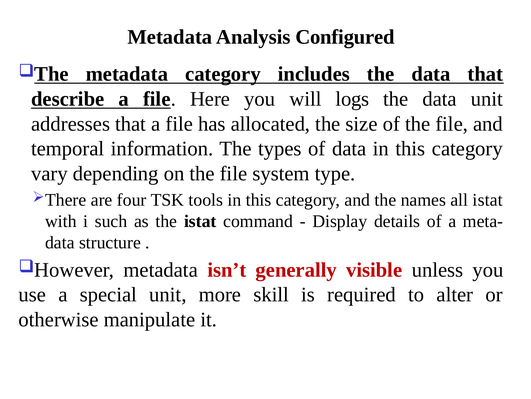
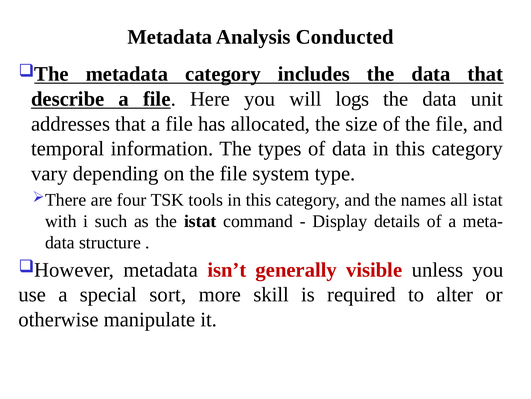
Configured: Configured -> Conducted (345, 37)
special unit: unit -> sort (168, 294)
